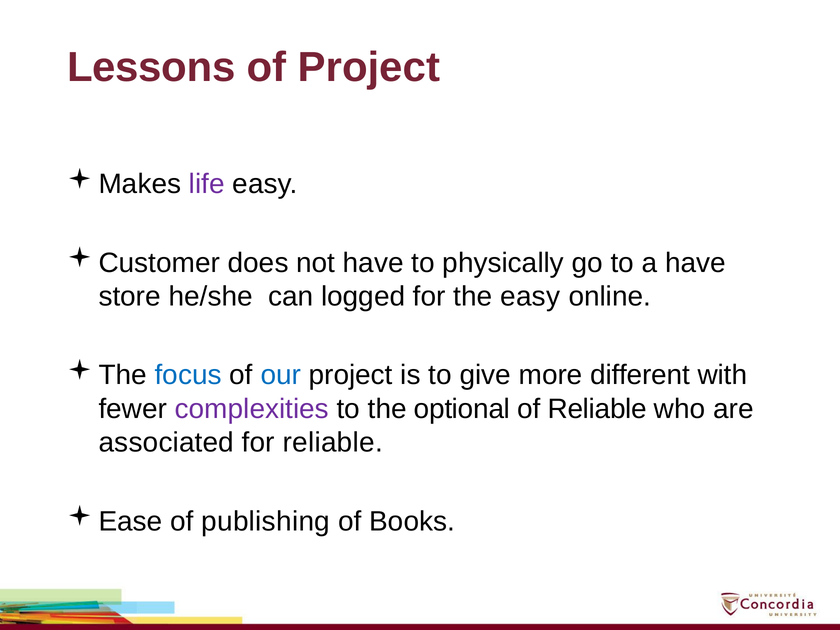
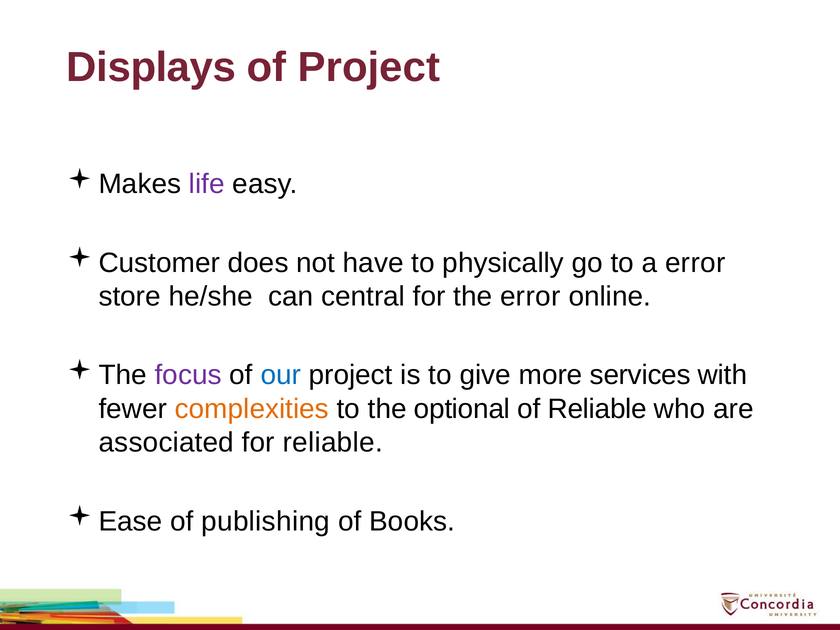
Lessons: Lessons -> Displays (151, 67)
a have: have -> error (695, 263)
logged: logged -> central (363, 296)
the easy: easy -> error (530, 296)
focus colour: blue -> purple (188, 375)
different: different -> services (640, 375)
complexities colour: purple -> orange (252, 409)
